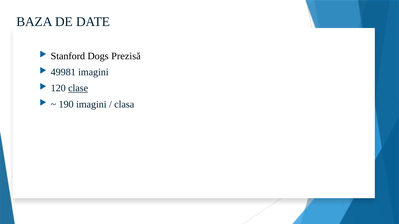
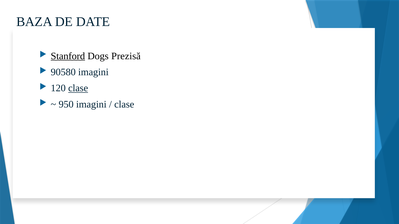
Stanford underline: none -> present (68, 56)
49981: 49981 -> 90580 (63, 72)
190: 190 -> 950 (66, 104)
clasa: clasa -> clase (124, 104)
